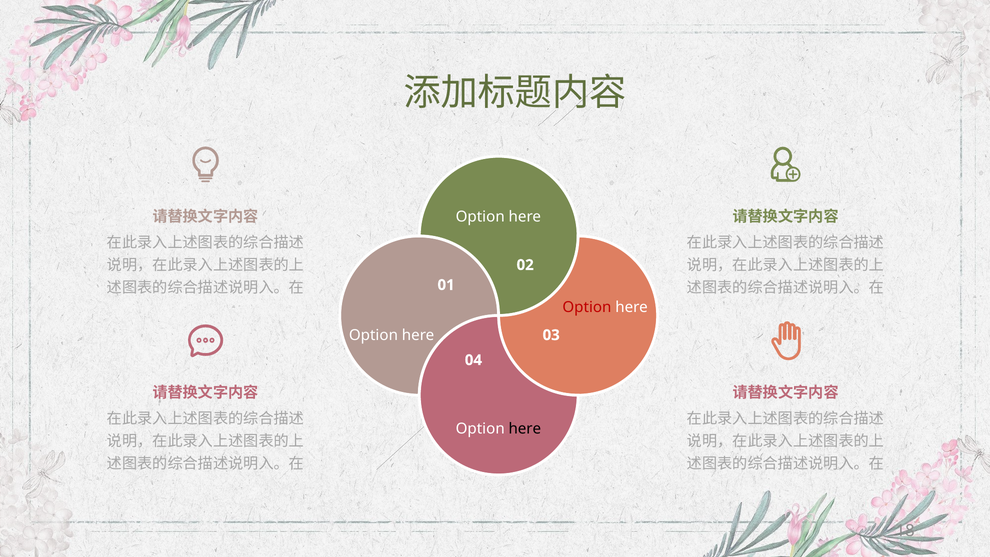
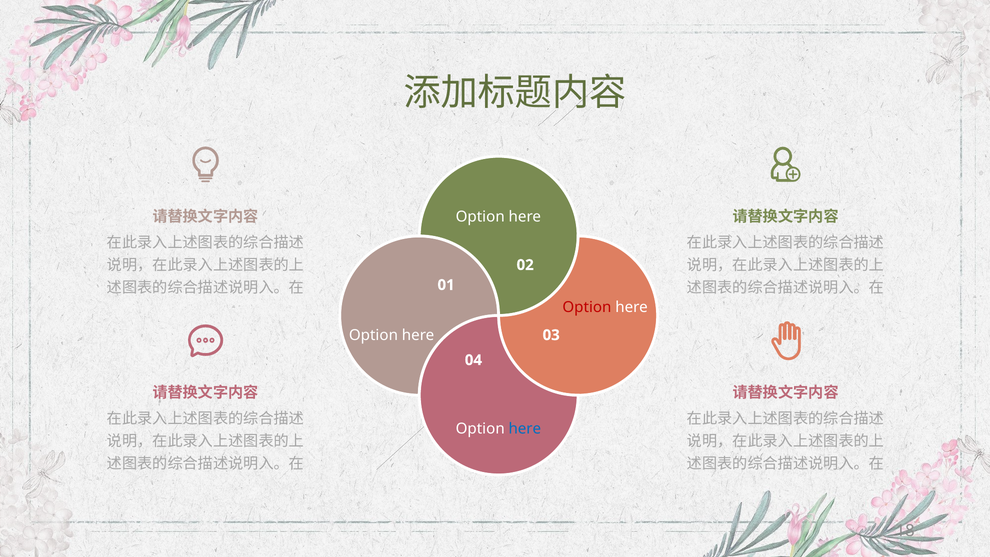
here colour: black -> blue (525, 429)
